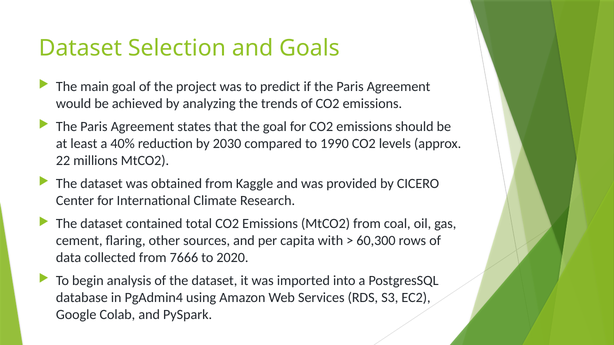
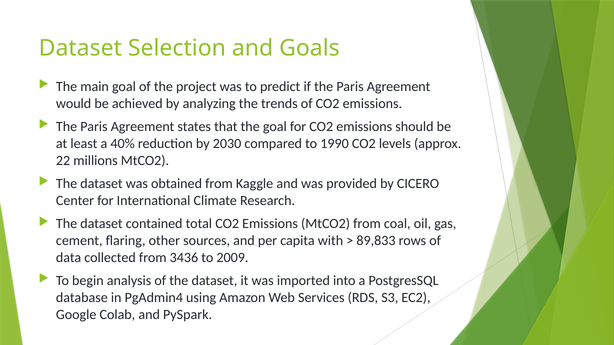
60,300: 60,300 -> 89,833 (376, 241)
7666: 7666 -> 3436 (184, 258)
2020: 2020 -> 2009 (232, 258)
